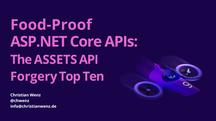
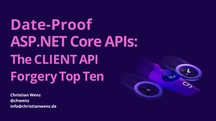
Food-Proof: Food-Proof -> Date-Proof (51, 25)
ASSETS: ASSETS -> CLIENT (56, 60)
